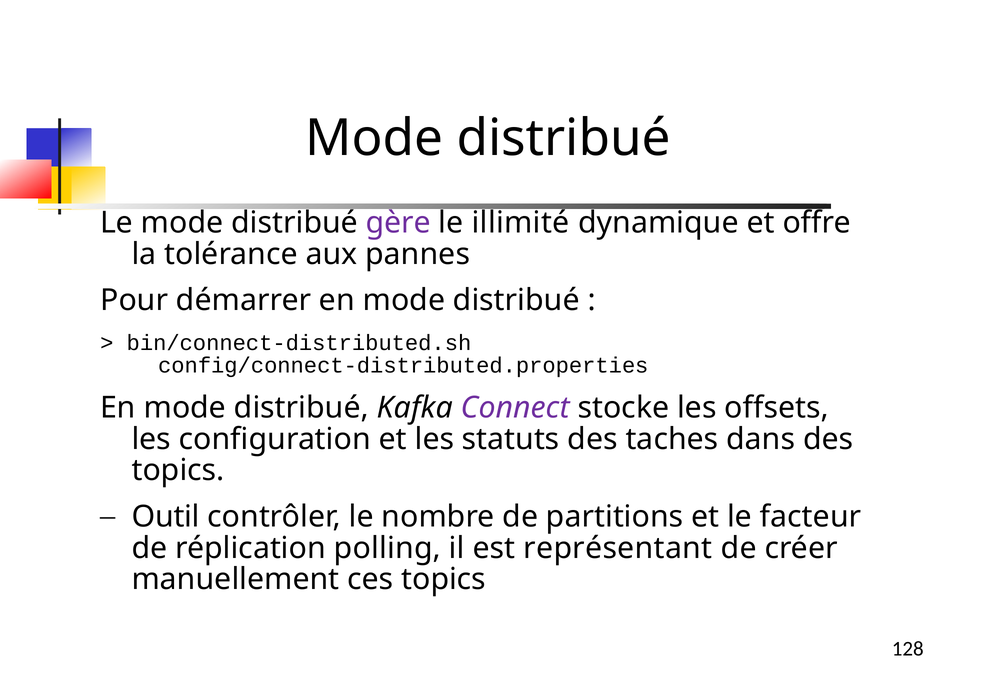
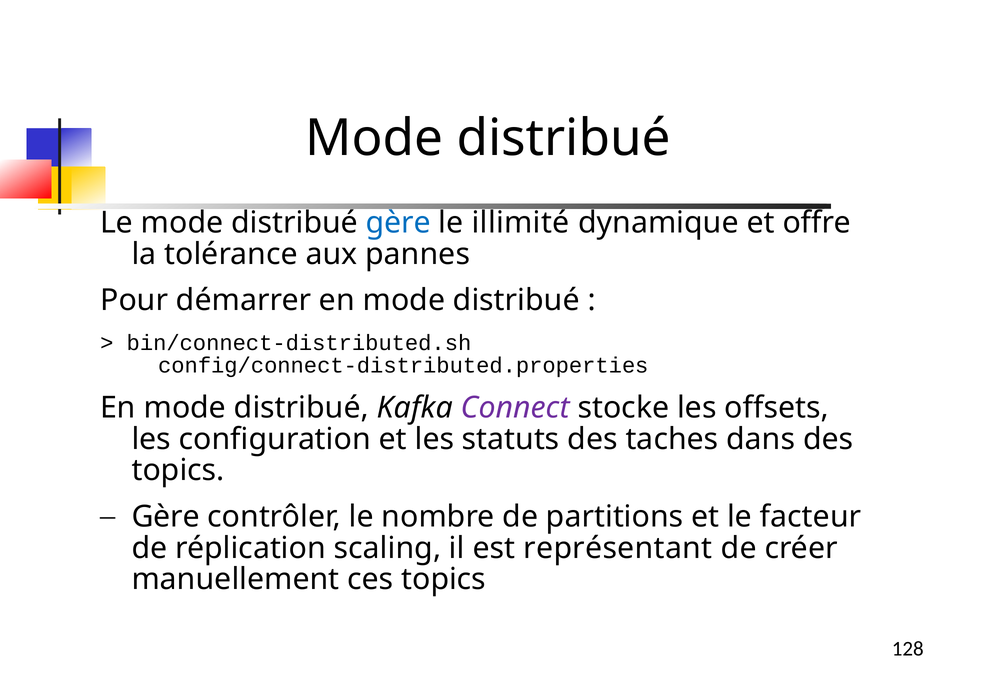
gère colour: purple -> blue (398, 223)
Outil: Outil -> Gère (166, 516)
polling: polling -> scaling (387, 548)
